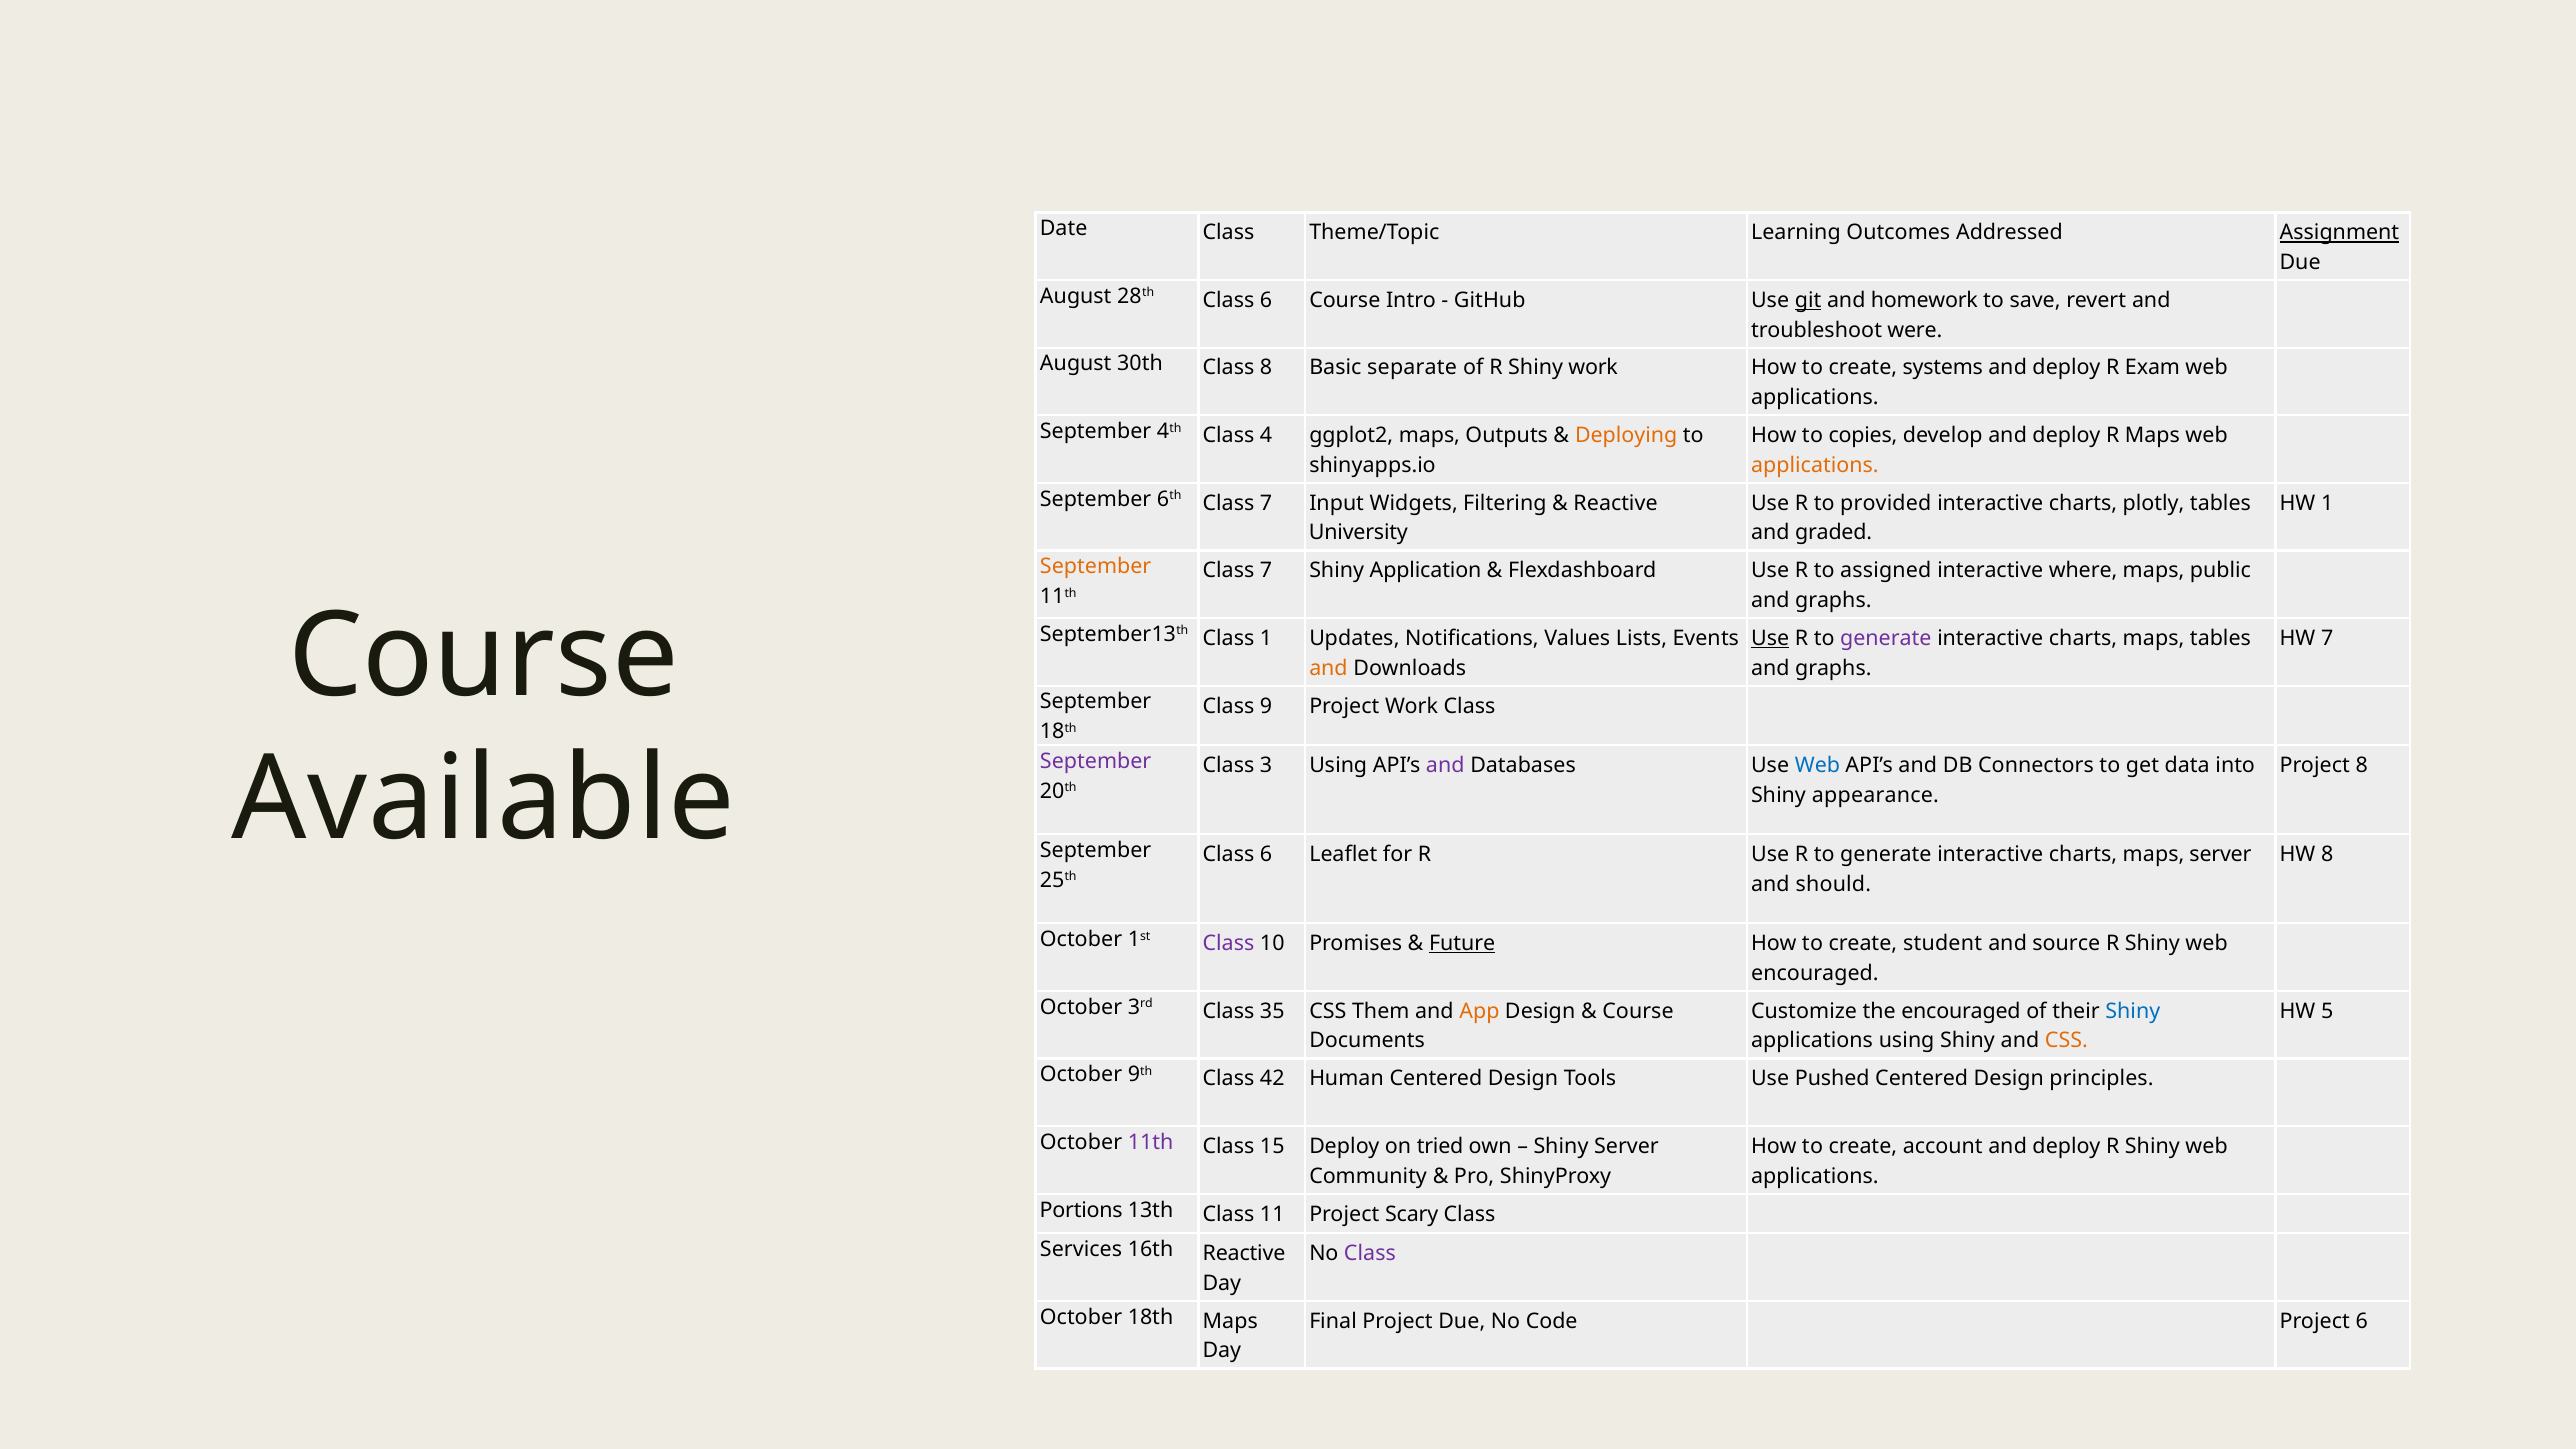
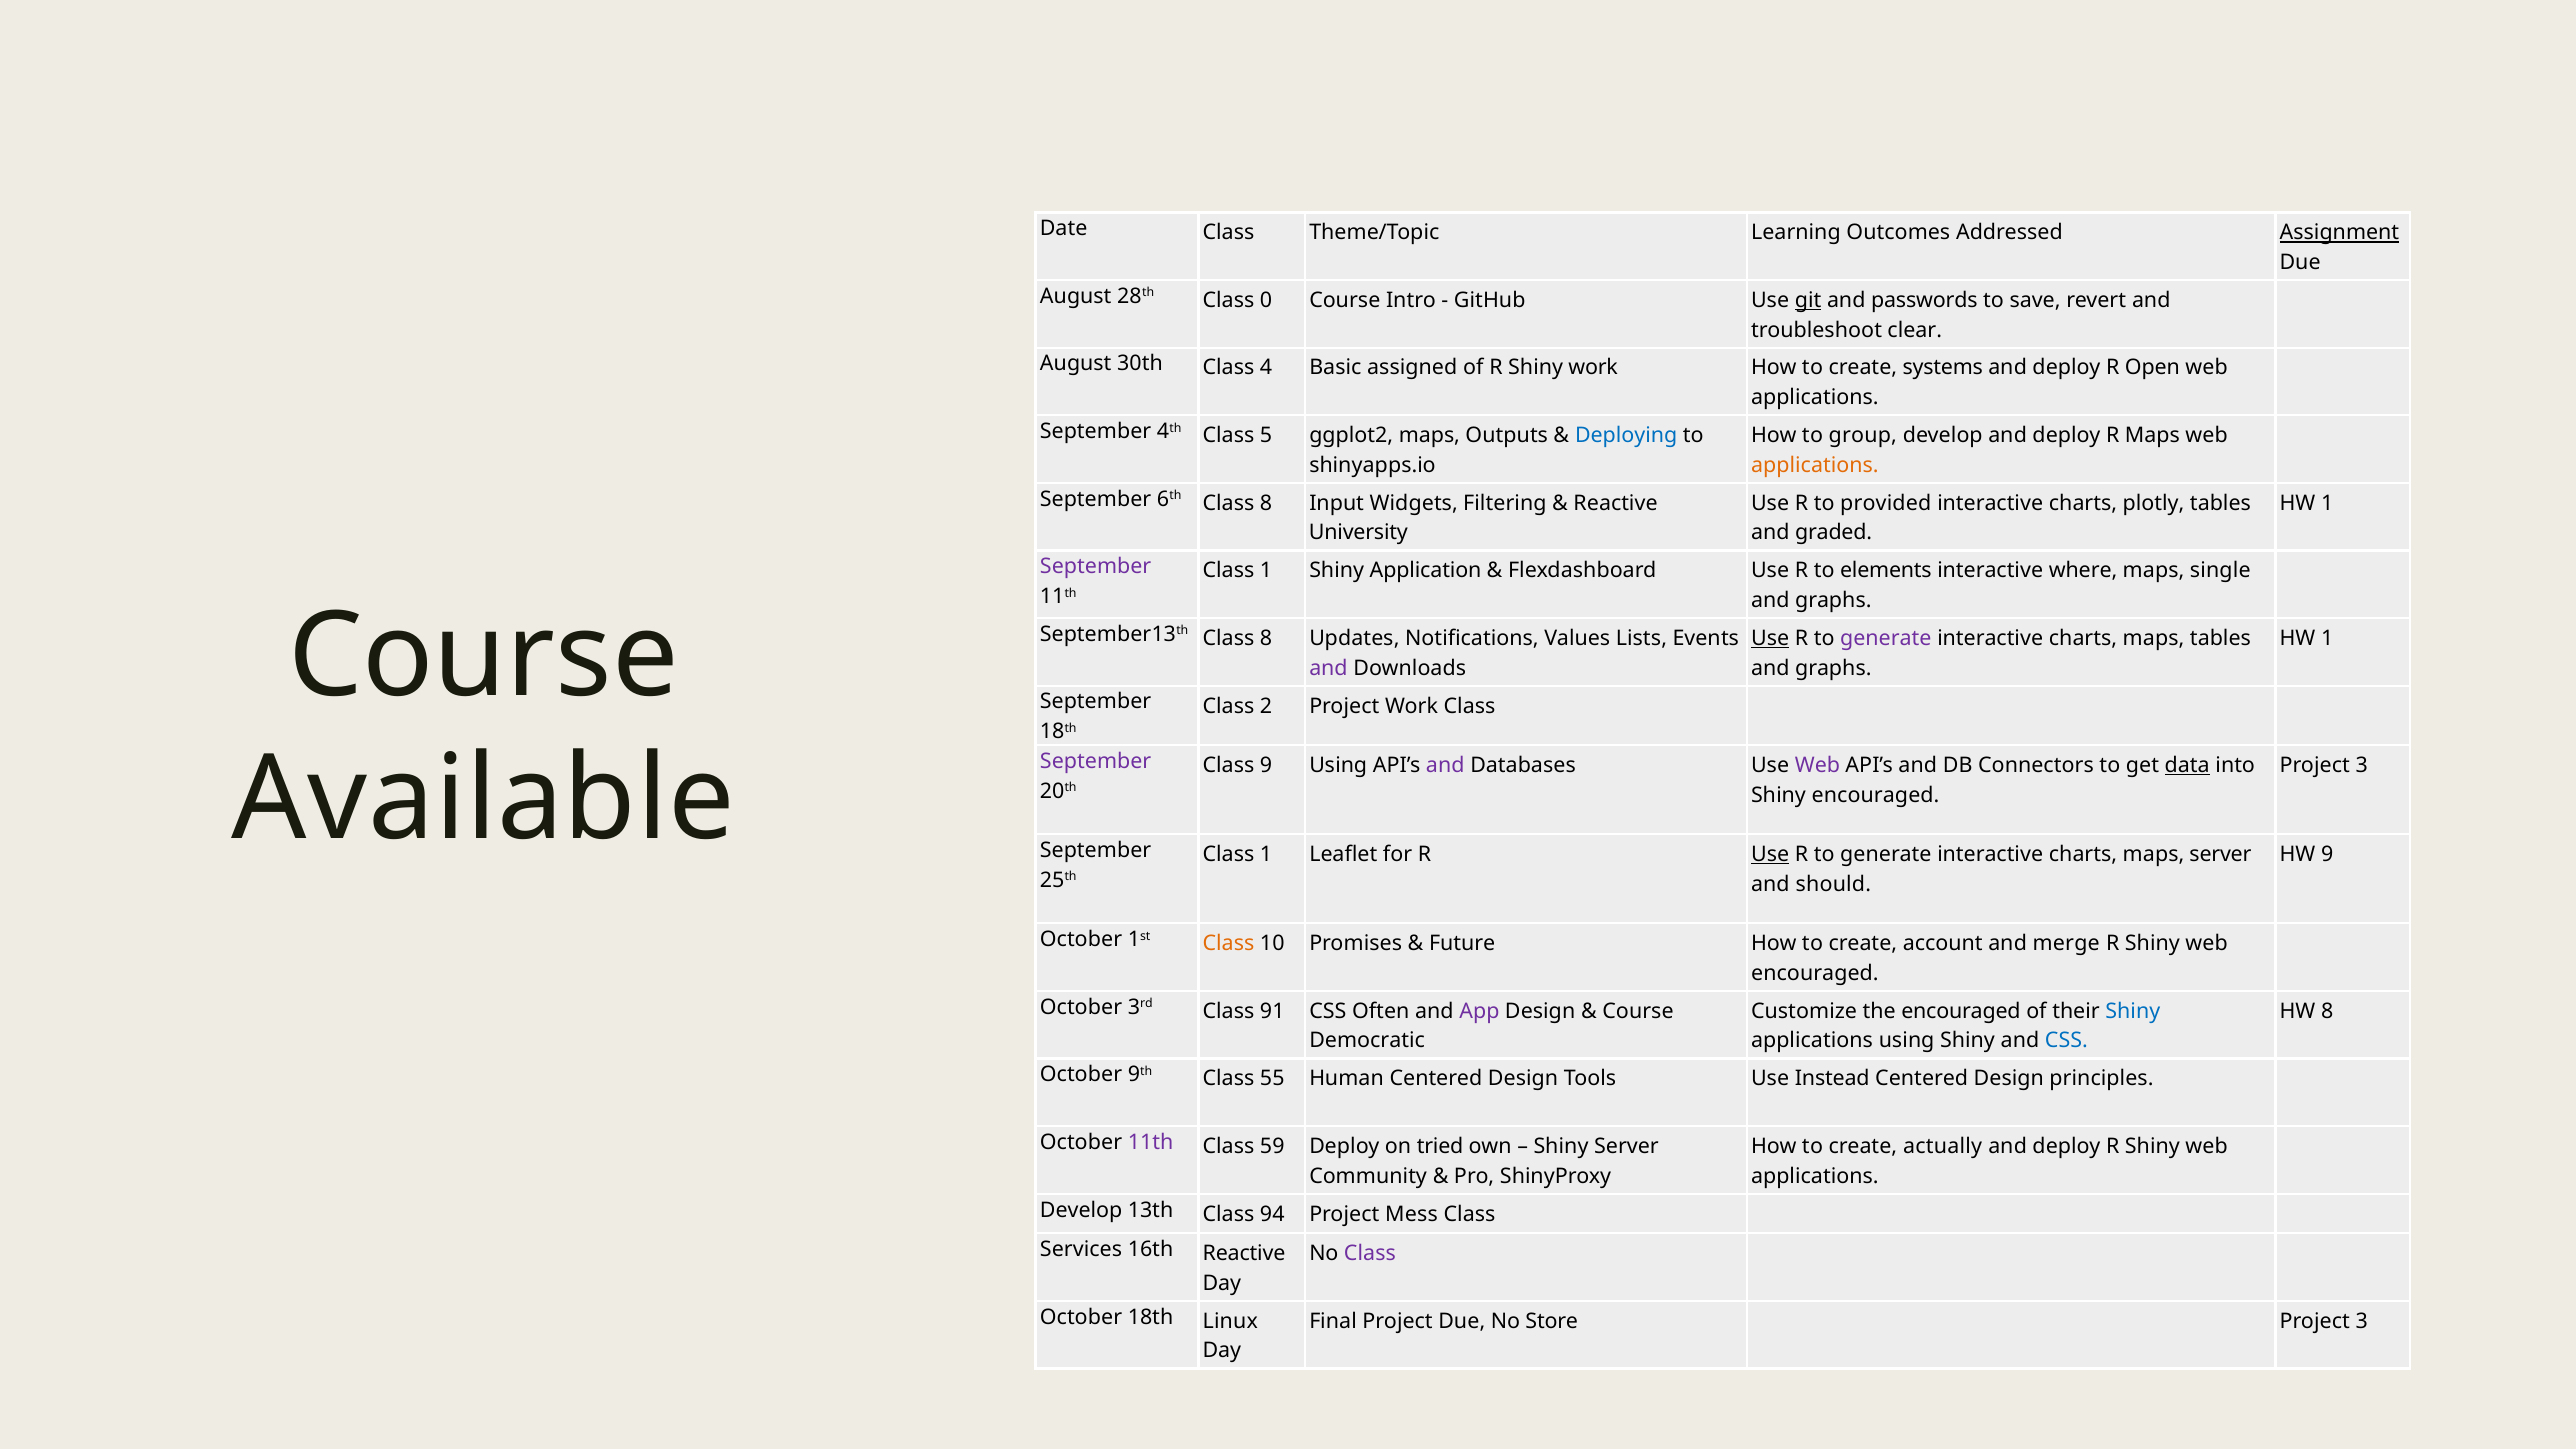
28th Class 6: 6 -> 0 (1266, 300)
homework: homework -> passwords (1924, 300)
were: were -> clear (1915, 330)
Class 8: 8 -> 4 (1266, 368)
separate: separate -> assigned (1412, 368)
Exam: Exam -> Open (2152, 368)
4: 4 -> 5 (1266, 436)
Deploying colour: orange -> blue (1626, 436)
copies: copies -> group (1863, 436)
6th Class 7: 7 -> 8 (1266, 503)
September colour: orange -> purple (1096, 567)
7: 7 -> 1 (1266, 571)
assigned: assigned -> elements (1886, 571)
public: public -> single (2220, 571)
September13th Class 1: 1 -> 8 (1266, 638)
7: 7 -> 1 (2327, 638)
and colour: orange -> purple (1328, 668)
9: 9 -> 2 (1266, 706)
Class 3: 3 -> 9 (1266, 765)
Web colour: blue -> purple (1817, 765)
data underline: none -> present (2187, 765)
8: 8 -> 3 (2362, 765)
Shiny appearance: appearance -> encouraged (1876, 795)
6: 6 -> 1 (1266, 854)
Use underline: none -> present (1770, 854)
HW 8: 8 -> 9 (2327, 854)
Class colour: purple -> orange (1228, 944)
Future underline: present -> none (1462, 944)
student: student -> account (1943, 944)
source: source -> merge (2066, 944)
35: 35 -> 91 (1272, 1011)
Them: Them -> Often (1381, 1011)
App colour: orange -> purple (1479, 1011)
HW 5: 5 -> 8 (2327, 1011)
Documents: Documents -> Democratic (1367, 1041)
CSS colour: orange -> blue (2066, 1041)
42: 42 -> 55 (1272, 1079)
Pushed: Pushed -> Instead (1832, 1079)
15: 15 -> 59 (1272, 1146)
account: account -> actually (1943, 1146)
Portions: Portions -> Develop (1081, 1210)
11: 11 -> 94 (1272, 1214)
Scary: Scary -> Mess (1411, 1214)
18th Maps: Maps -> Linux (1230, 1321)
Code: Code -> Store (1552, 1321)
6: 6 -> 3 (2362, 1321)
